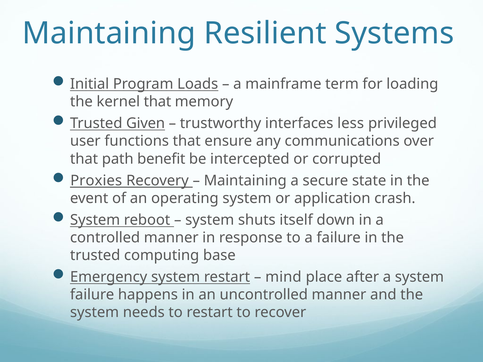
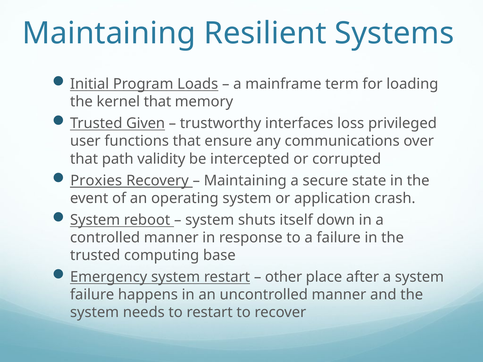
less: less -> loss (351, 124)
benefit: benefit -> validity (161, 159)
mind: mind -> other (284, 277)
